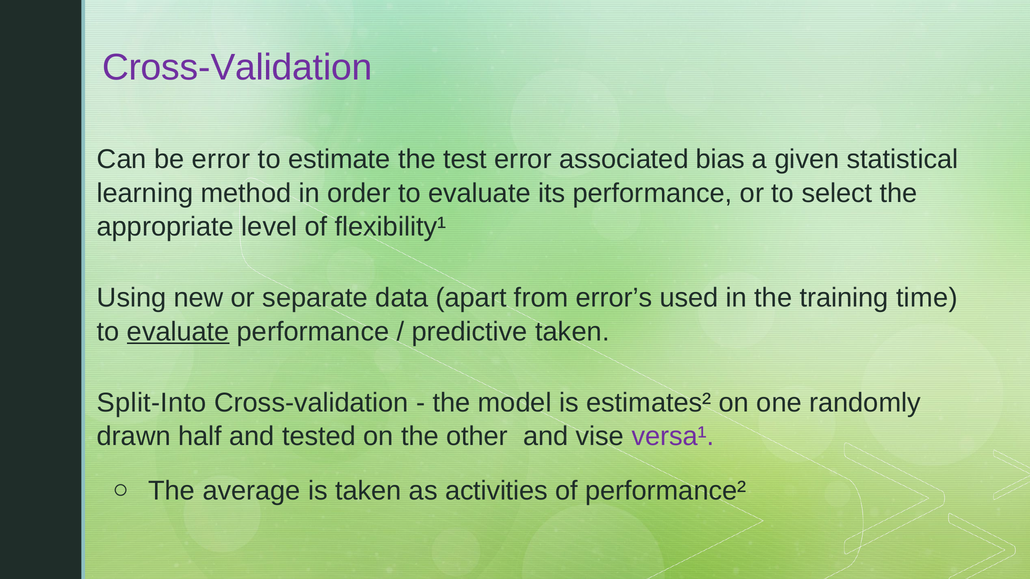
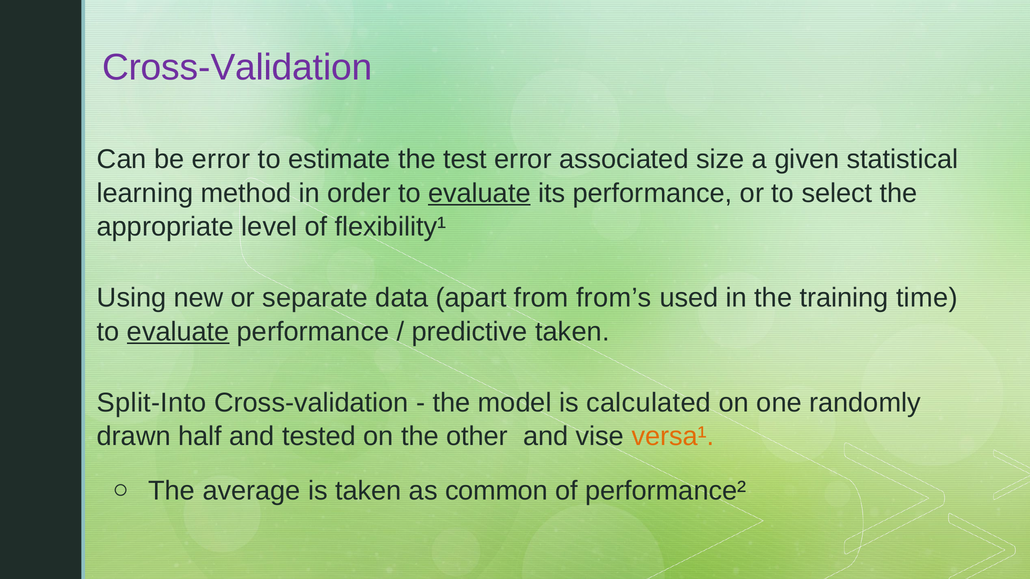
bias: bias -> size (720, 159)
evaluate underline: none -> present (479, 193)
error’s: error’s -> from’s (614, 298)
estimates²: estimates² -> calculated (649, 403)
versa¹ colour: purple -> orange (673, 437)
activities: activities -> common (496, 491)
